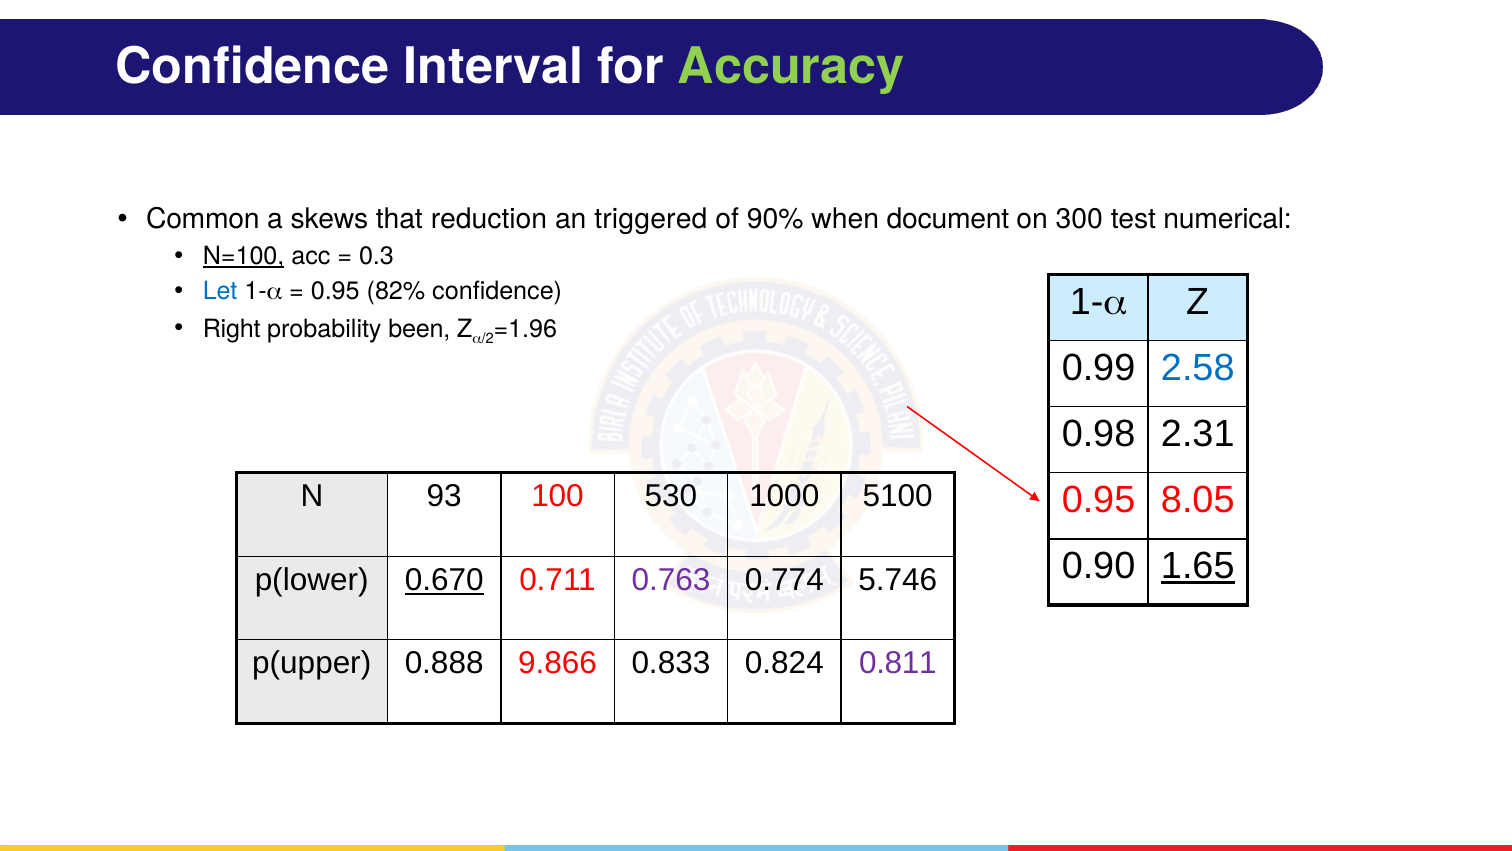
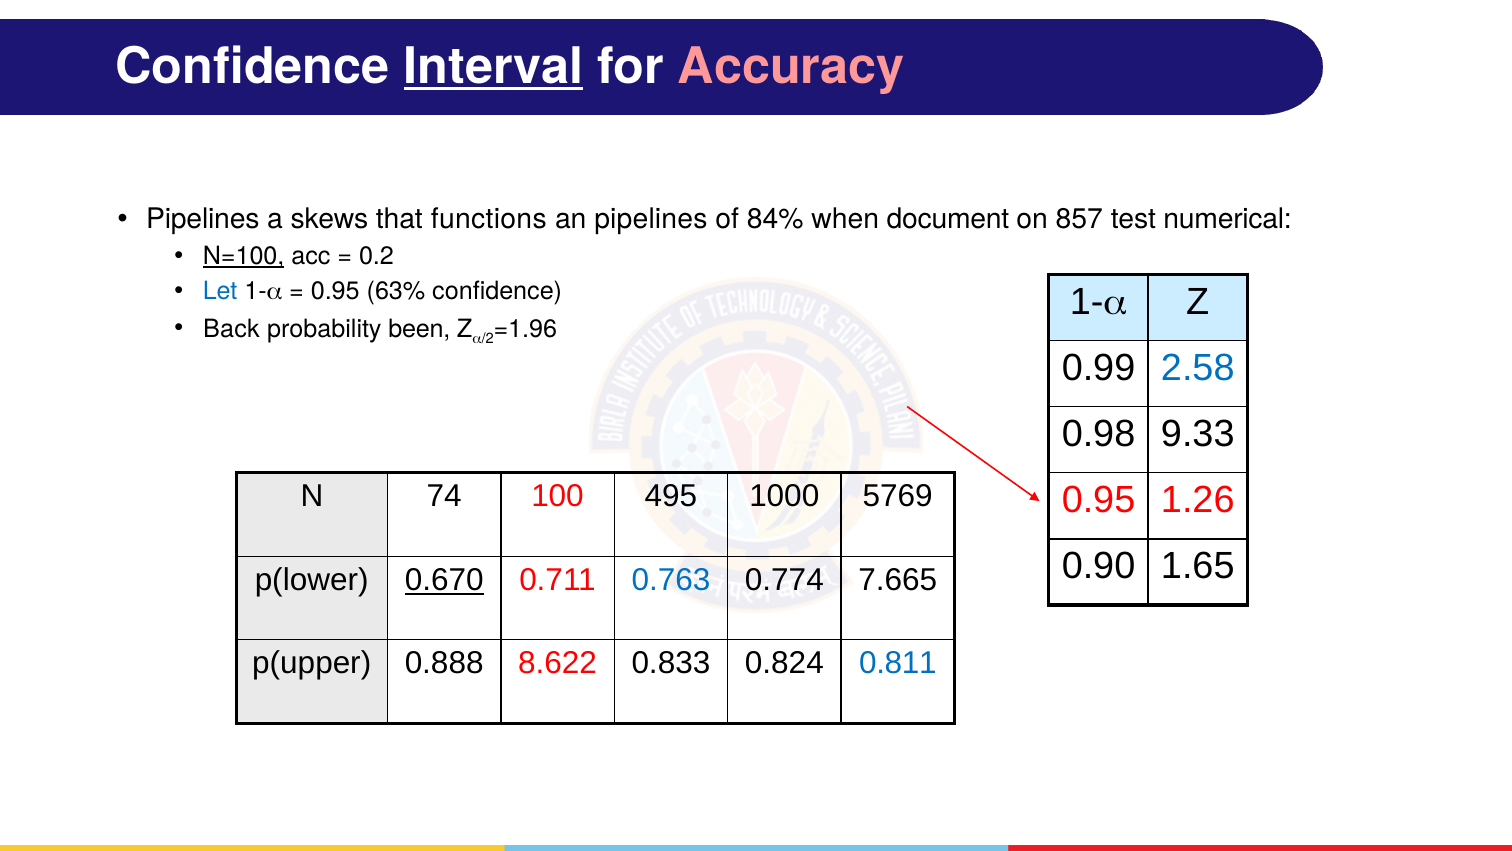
Interval underline: none -> present (494, 67)
Accuracy colour: light green -> pink (791, 67)
Common: Common -> Pipelines (203, 219)
reduction: reduction -> functions (489, 219)
an triggered: triggered -> pipelines (651, 219)
90%: 90% -> 84% (775, 219)
300: 300 -> 857 (1079, 219)
0.3: 0.3 -> 0.2 (376, 256)
82%: 82% -> 63% (396, 291)
Right: Right -> Back (231, 329)
2.31: 2.31 -> 9.33 (1198, 434)
93: 93 -> 74 (444, 496)
530: 530 -> 495 (671, 496)
5100: 5100 -> 5769 (898, 496)
8.05: 8.05 -> 1.26 (1198, 500)
1.65 underline: present -> none (1198, 566)
0.763 colour: purple -> blue (671, 580)
5.746: 5.746 -> 7.665 (898, 580)
9.866: 9.866 -> 8.622 (558, 663)
0.811 colour: purple -> blue (898, 663)
